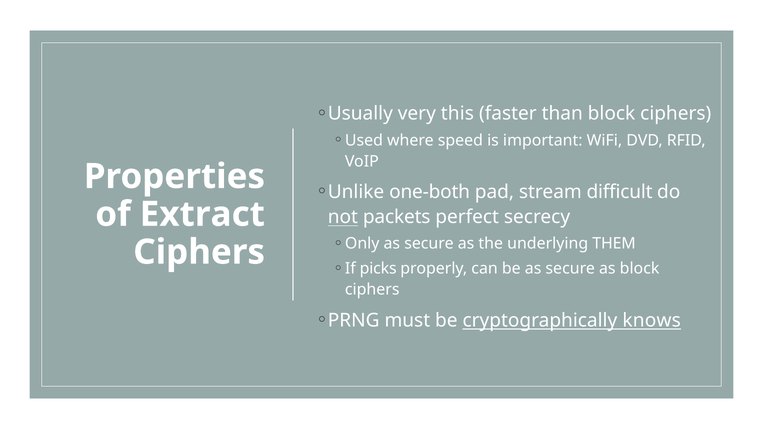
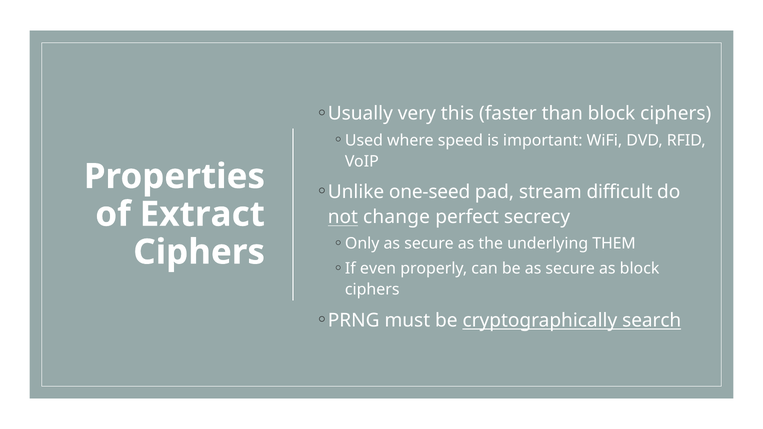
one-both: one-both -> one-seed (430, 192)
packets: packets -> change (397, 217)
picks: picks -> even (378, 269)
knows: knows -> search (652, 320)
